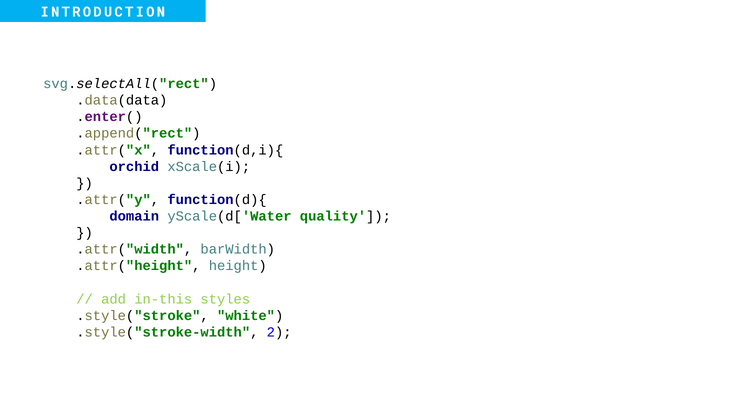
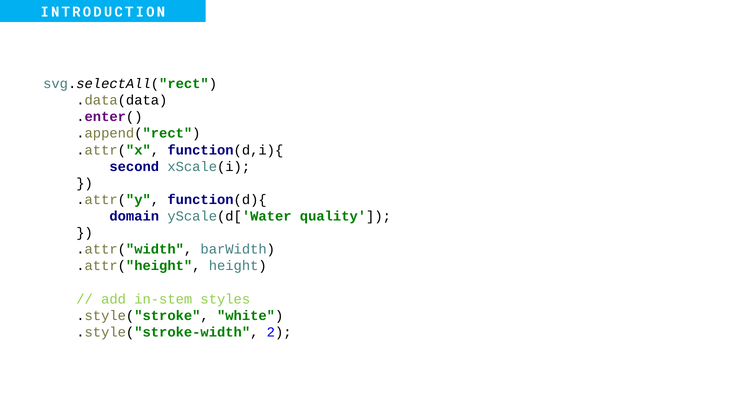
orchid: orchid -> second (134, 167)
in-this: in-this -> in-stem (163, 299)
